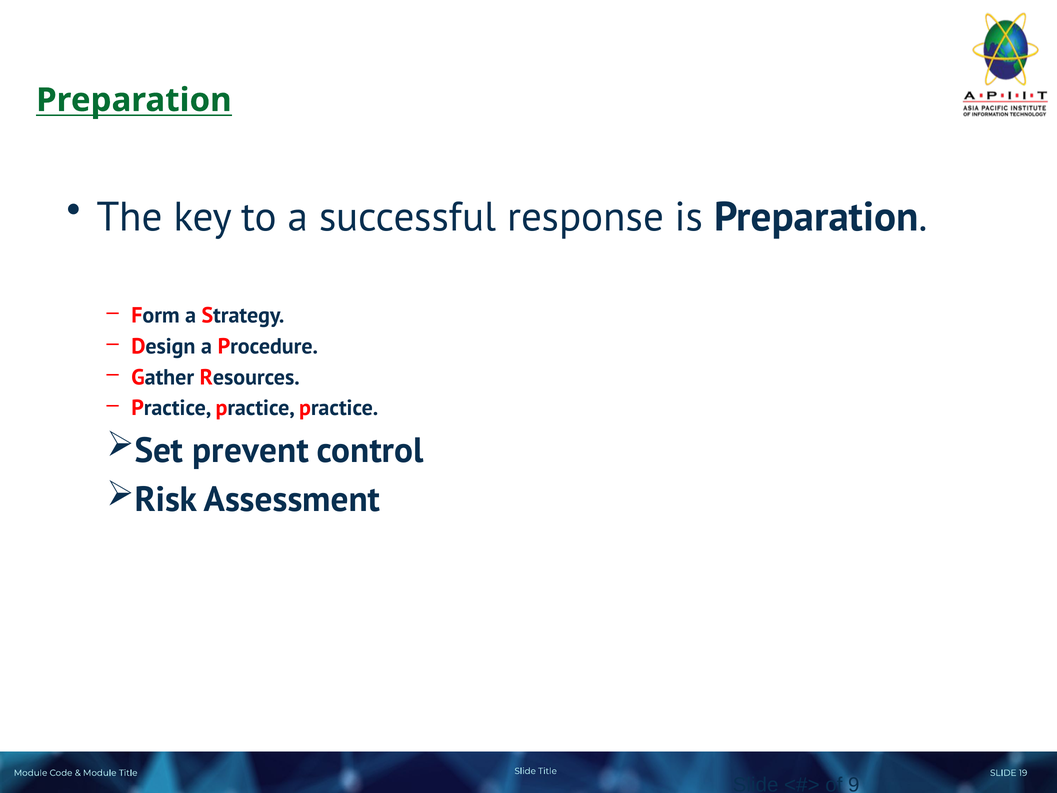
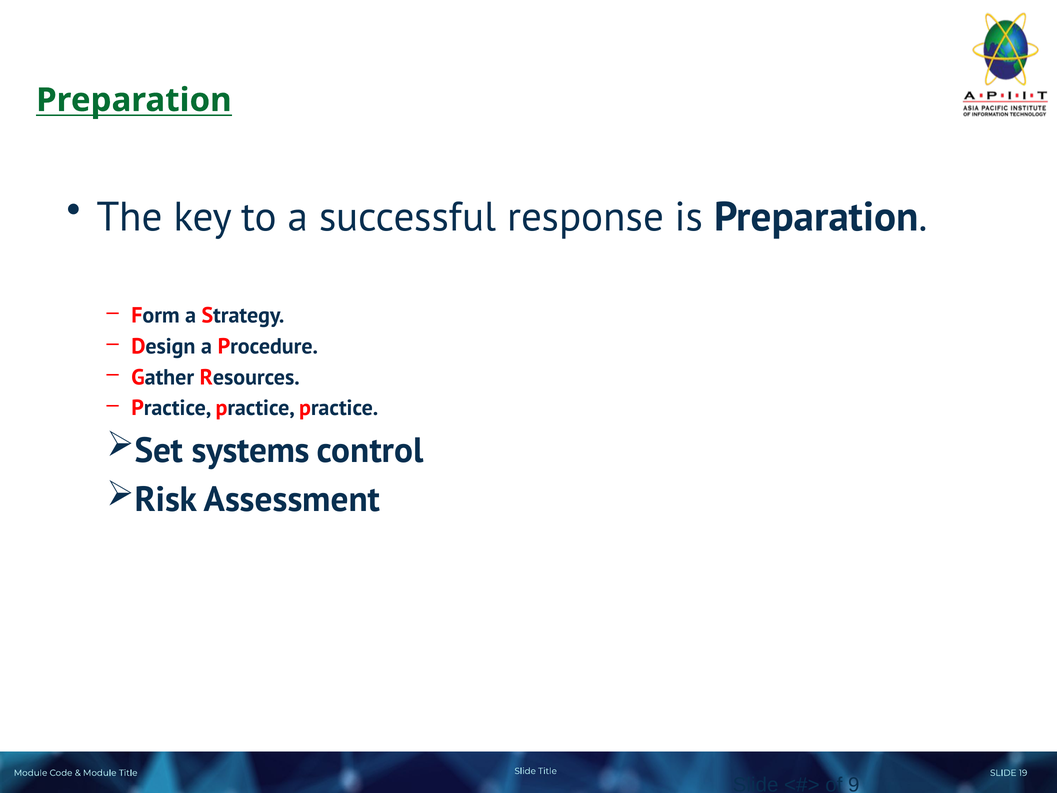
prevent: prevent -> systems (251, 450)
